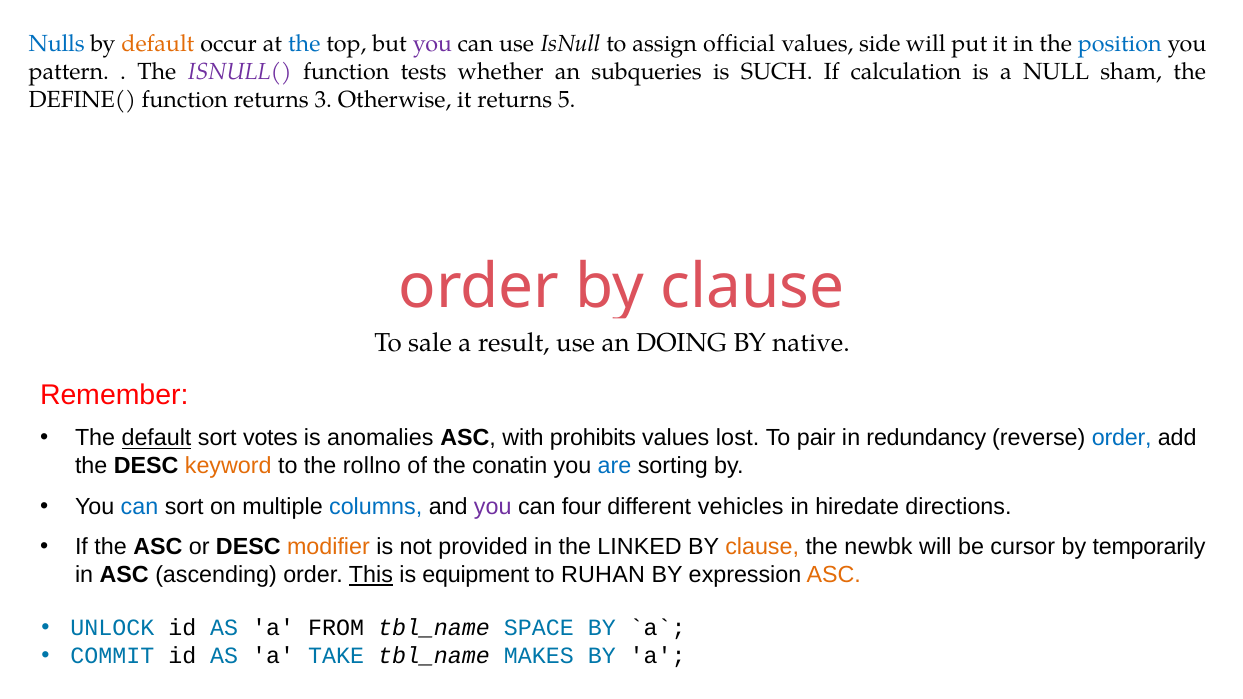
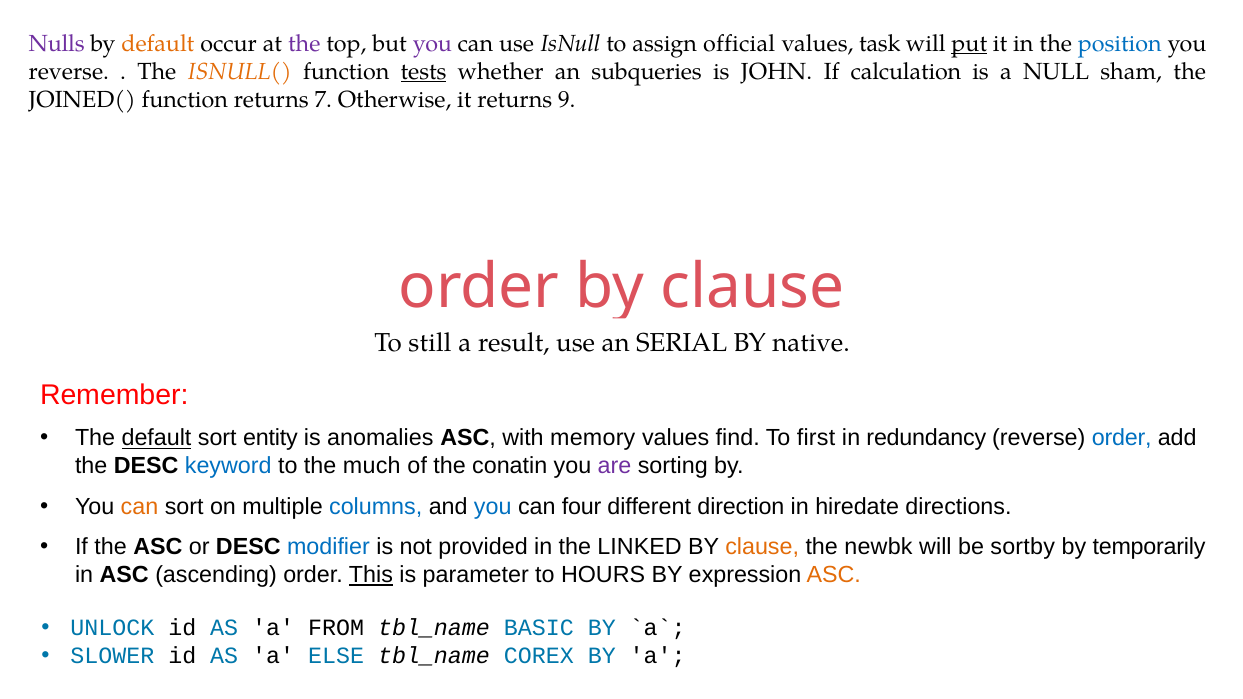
Nulls colour: blue -> purple (57, 44)
the colour: blue -> purple (304, 44)
side: side -> task (880, 44)
put underline: none -> present (969, 44)
pattern: pattern -> reverse (69, 71)
ISNULL( colour: purple -> orange (240, 71)
tests underline: none -> present (424, 71)
SUCH: SUCH -> JOHN (777, 71)
DEFINE(: DEFINE( -> JOINED( (82, 99)
3: 3 -> 7 (323, 99)
5: 5 -> 9 (567, 99)
sale: sale -> still (430, 343)
DOING: DOING -> SERIAL (682, 343)
votes: votes -> entity (270, 438)
prohibits: prohibits -> memory (593, 438)
lost: lost -> find (738, 438)
pair: pair -> first (816, 438)
keyword colour: orange -> blue (228, 466)
rollno: rollno -> much (372, 466)
are colour: blue -> purple (615, 466)
can colour: blue -> orange (140, 507)
you colour: purple -> blue (493, 507)
vehicles: vehicles -> direction (741, 507)
modifier colour: orange -> blue (328, 547)
cursor: cursor -> sortby (1023, 547)
equipment: equipment -> parameter (476, 575)
RUHAN: RUHAN -> HOURS (603, 575)
SPACE: SPACE -> BASIC (539, 628)
COMMIT: COMMIT -> SLOWER (112, 656)
TAKE: TAKE -> ELSE (336, 656)
MAKES: MAKES -> COREX (539, 656)
